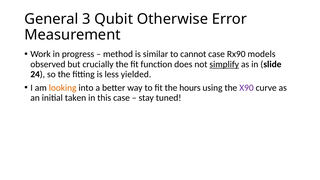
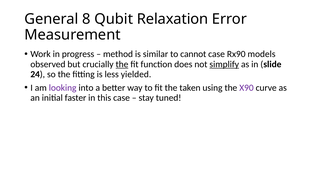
3: 3 -> 8 (86, 19)
Otherwise: Otherwise -> Relaxation (173, 19)
the underline: none -> present (122, 64)
looking colour: orange -> purple (63, 88)
hours: hours -> taken (190, 88)
taken: taken -> faster (76, 98)
